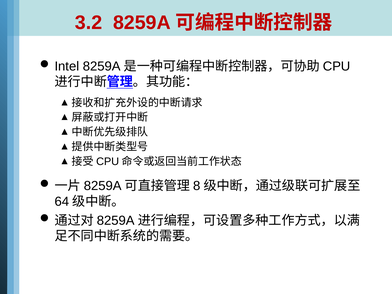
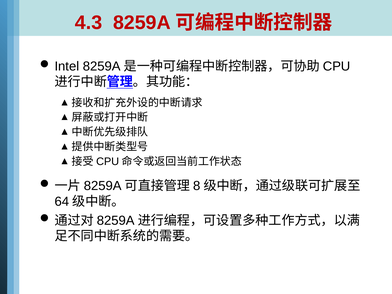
3.2: 3.2 -> 4.3 (89, 23)
